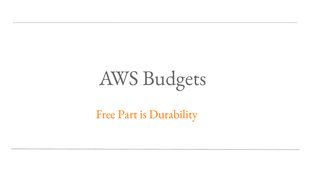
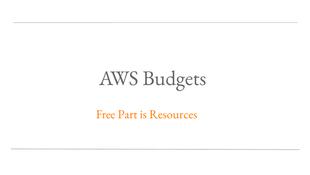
Durability: Durability -> Resources (173, 114)
